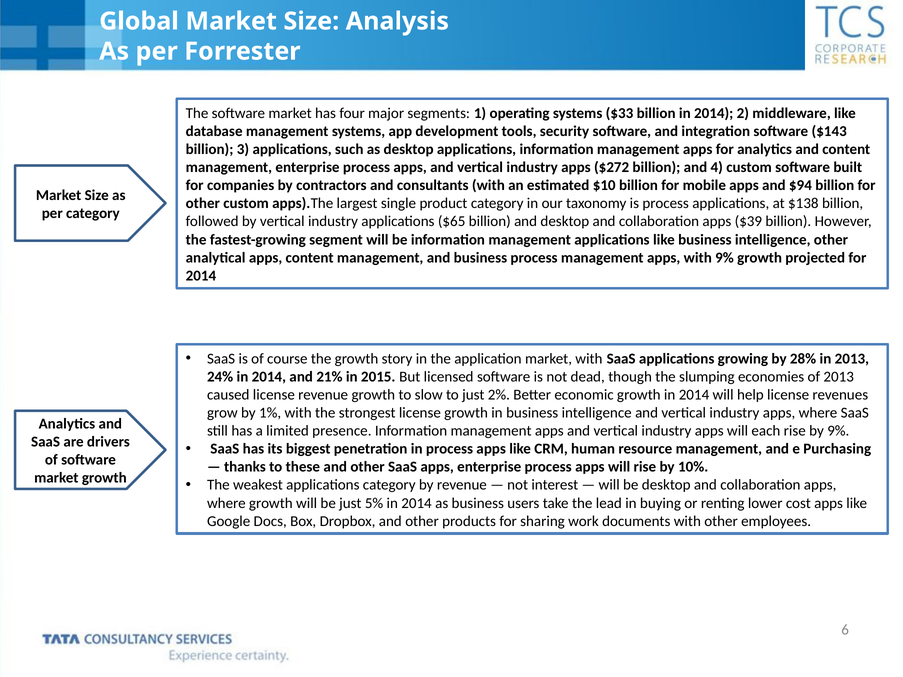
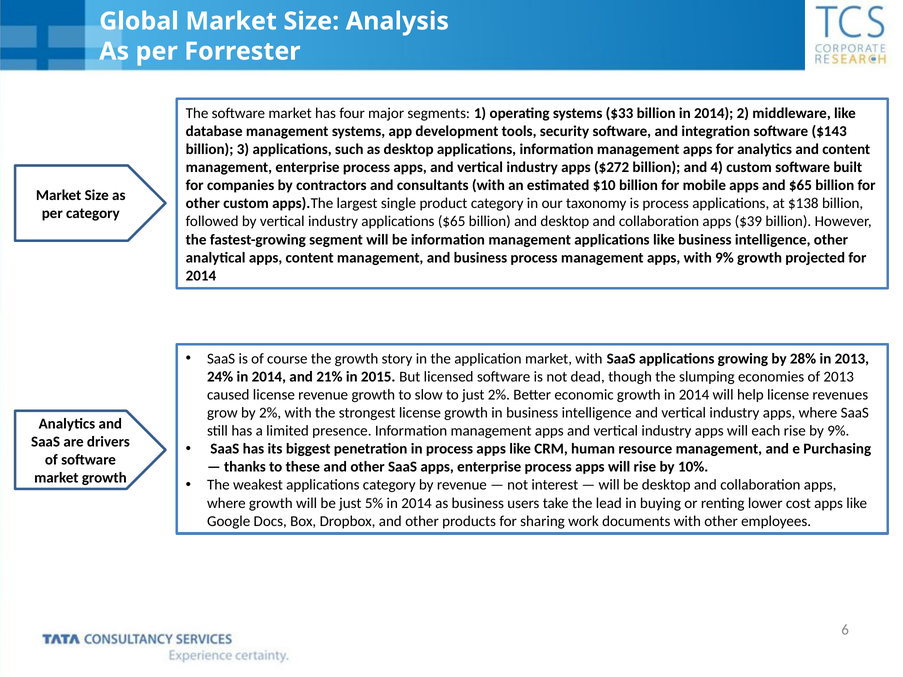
and $94: $94 -> $65 (800, 185)
by 1%: 1% -> 2% (270, 413)
